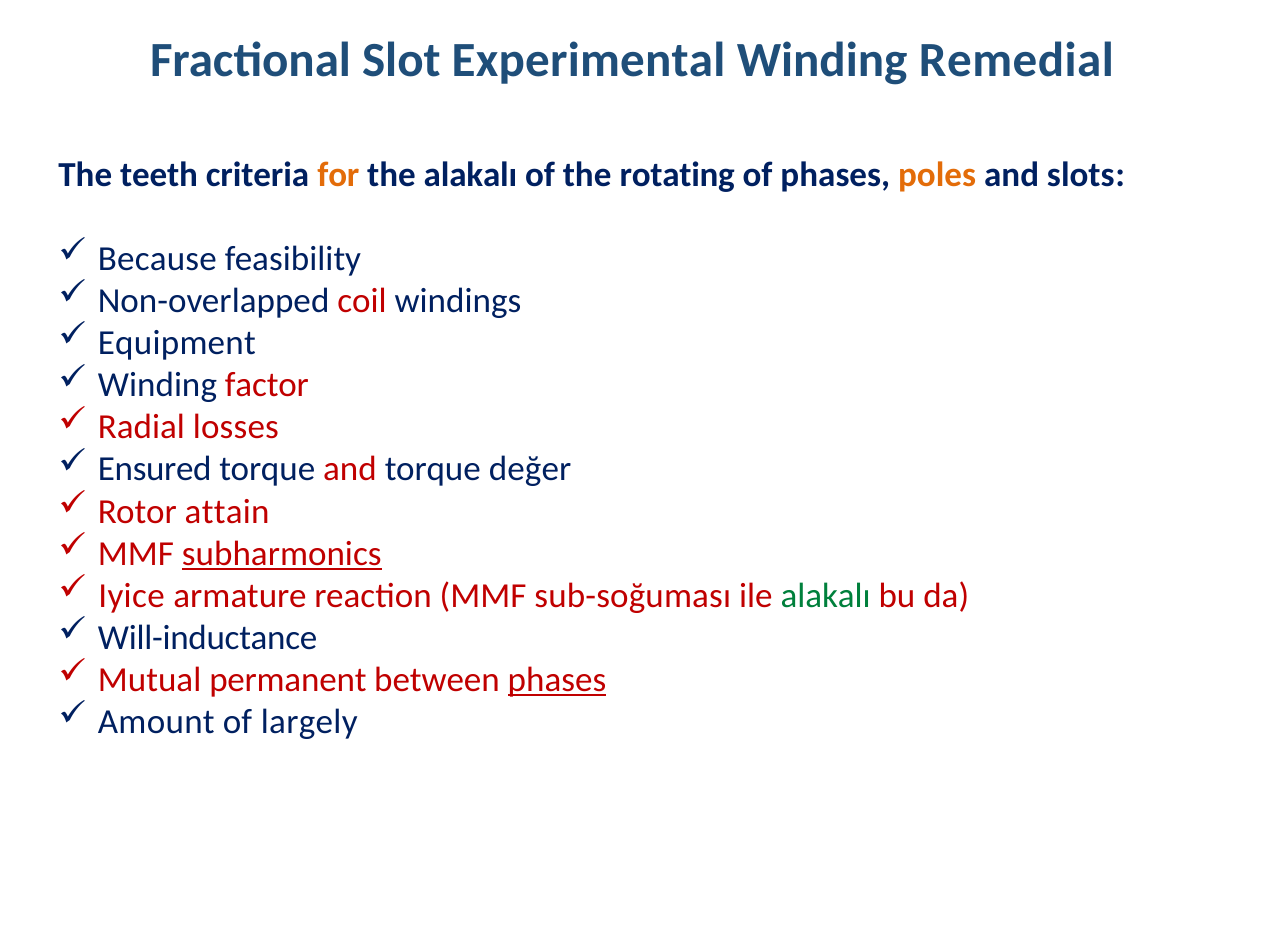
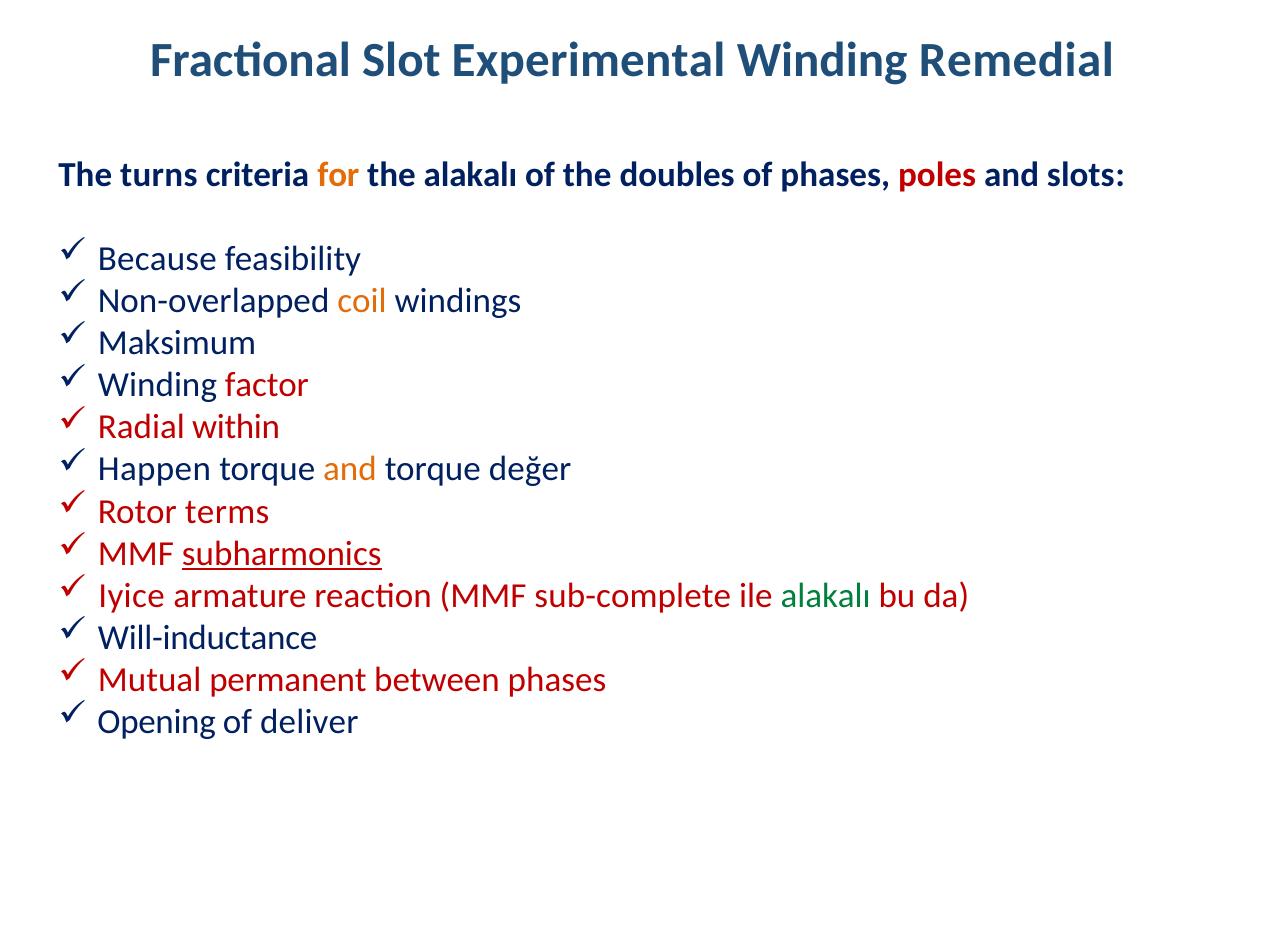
teeth: teeth -> turns (159, 174)
rotating: rotating -> doubles (677, 174)
poles colour: orange -> red (937, 174)
coil colour: red -> orange (362, 301)
Equipment: Equipment -> Maksimum (177, 343)
losses: losses -> within (236, 427)
Ensured: Ensured -> Happen (154, 469)
and colour: red -> orange (350, 469)
attain: attain -> terms (227, 511)
sub-soğuması: sub-soğuması -> sub-complete (633, 595)
phases underline: present -> none (557, 679)
Amount: Amount -> Opening (157, 722)
largely: largely -> deliver (309, 722)
